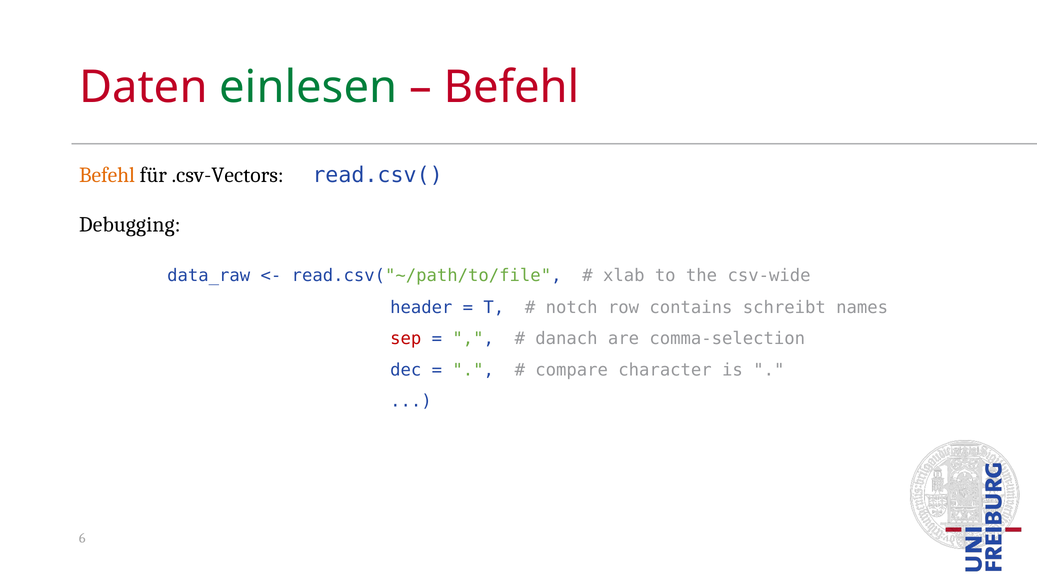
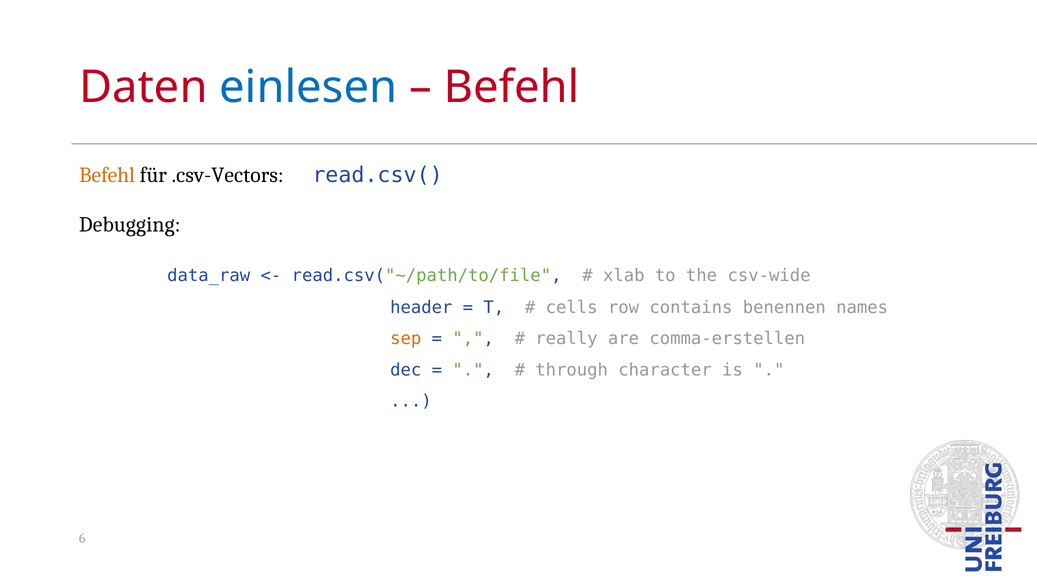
einlesen colour: green -> blue (308, 87)
notch: notch -> cells (572, 308)
schreibt: schreibt -> benennen (784, 308)
sep colour: red -> orange (406, 339)
danach: danach -> really (566, 339)
comma-selection: comma-selection -> comma-erstellen (727, 339)
compare: compare -> through (572, 370)
